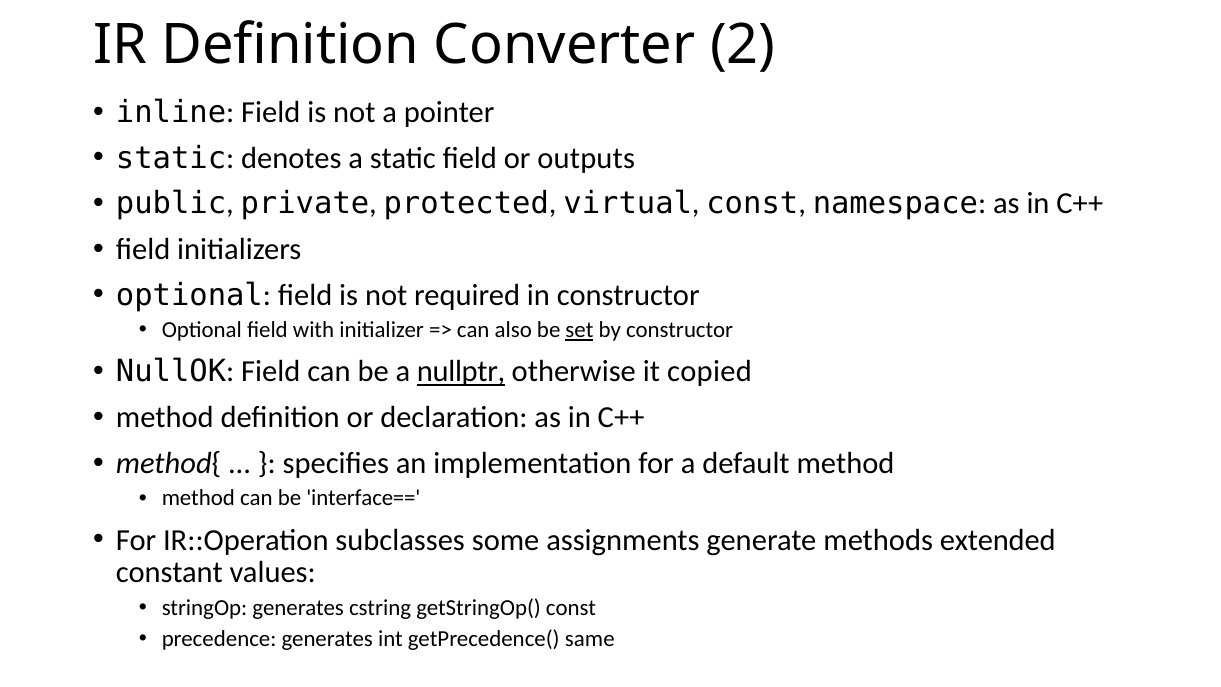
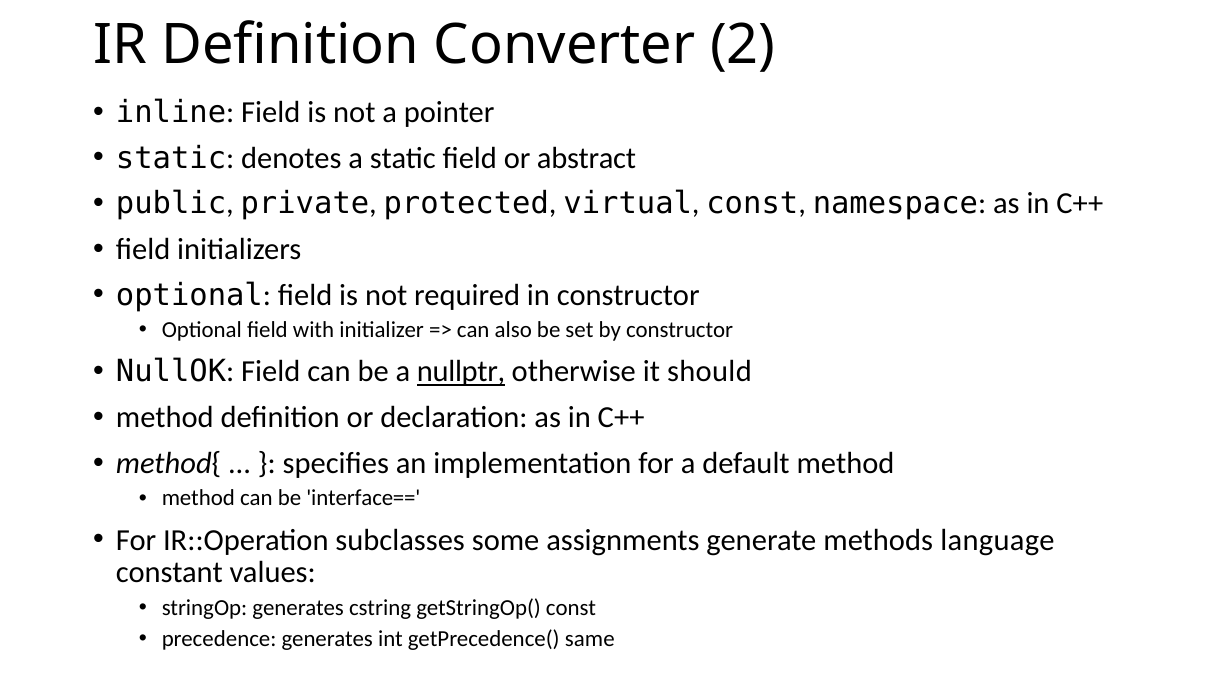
outputs: outputs -> abstract (586, 158)
set underline: present -> none (579, 330)
copied: copied -> should (709, 372)
extended: extended -> language (997, 540)
